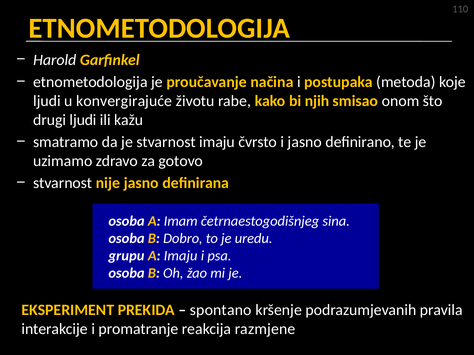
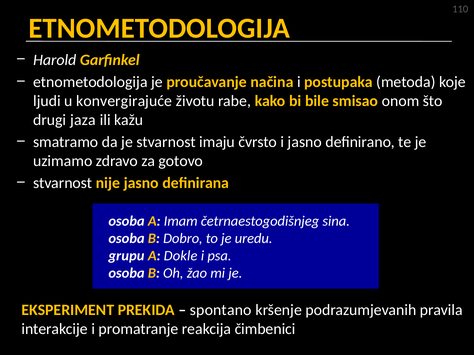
njih: njih -> bile (317, 101)
drugi ljudi: ljudi -> jaza (83, 120)
A Imaju: Imaju -> Dokle (181, 256)
razmjene: razmjene -> čimbenici (265, 329)
